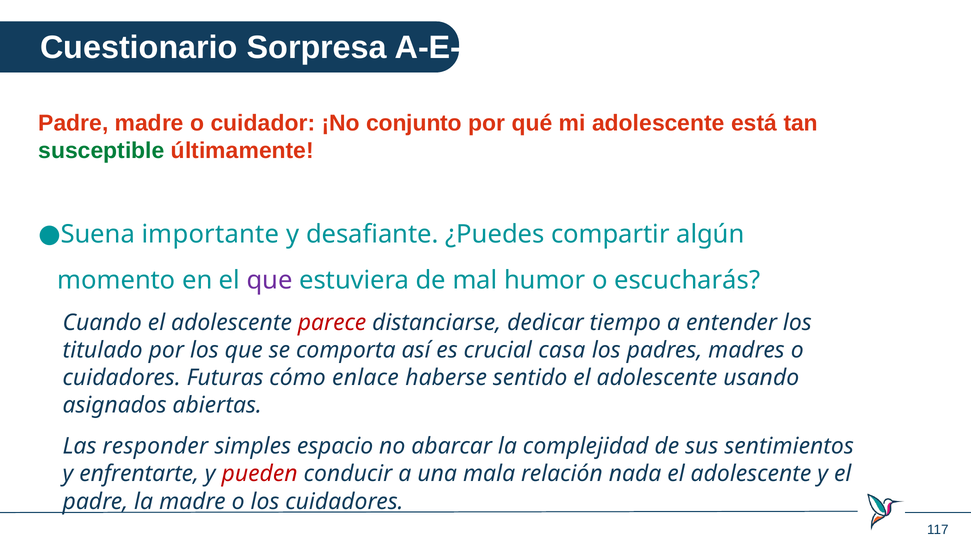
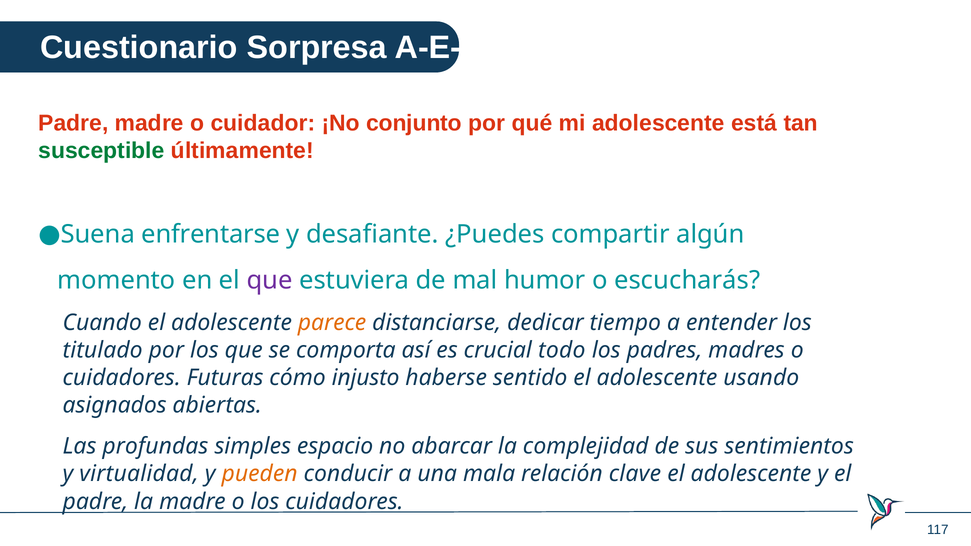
importante: importante -> enfrentarse (211, 234)
parece colour: red -> orange (332, 323)
casa: casa -> todo (562, 351)
enlace: enlace -> injusto (366, 378)
responder: responder -> profundas (155, 447)
enfrentarte: enfrentarte -> virtualidad (139, 474)
pueden colour: red -> orange (260, 474)
nada: nada -> clave (635, 474)
